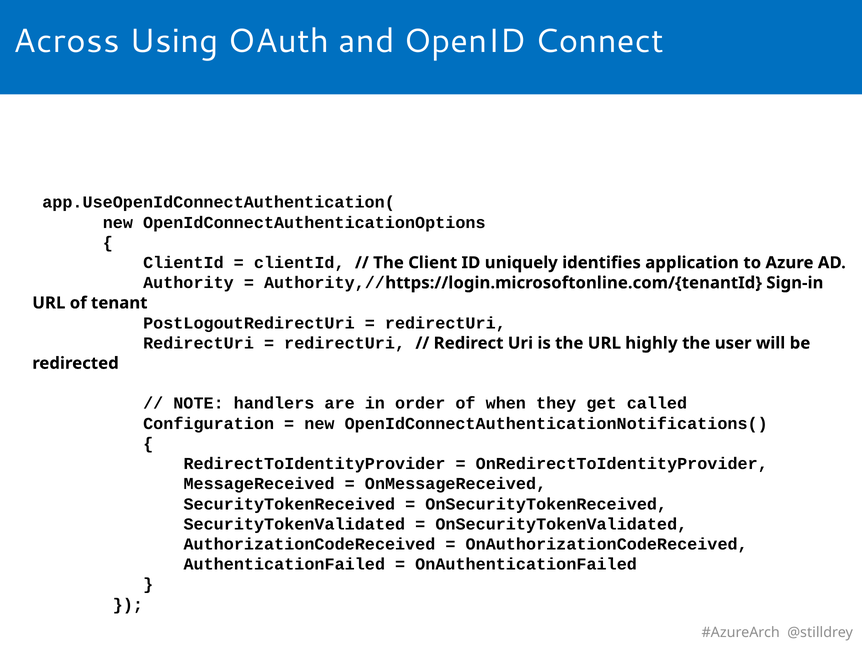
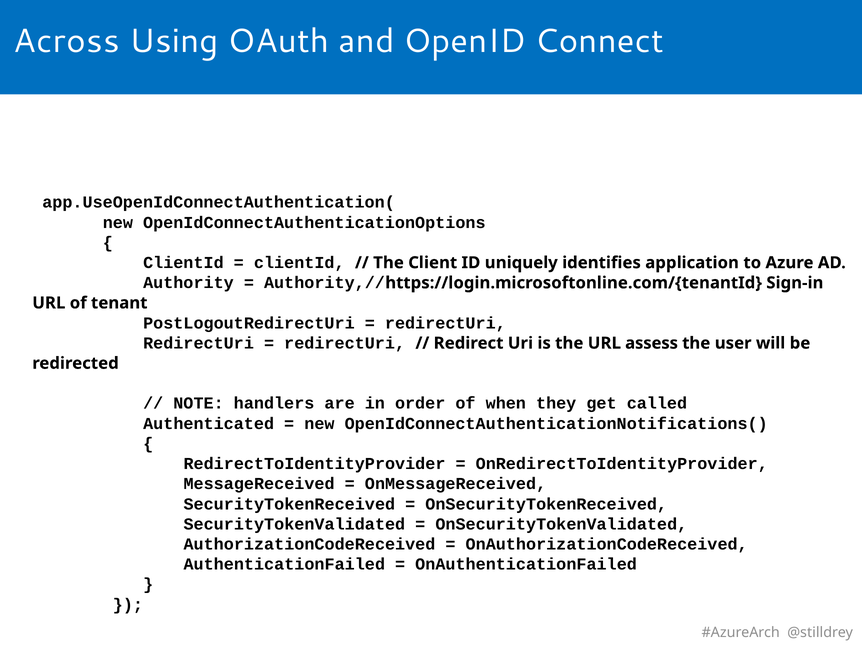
highly: highly -> assess (652, 343)
Configuration: Configuration -> Authenticated (209, 424)
